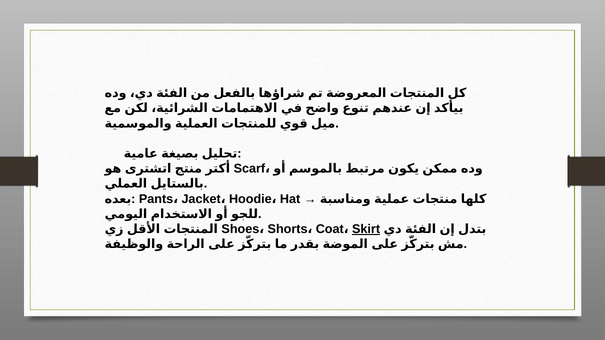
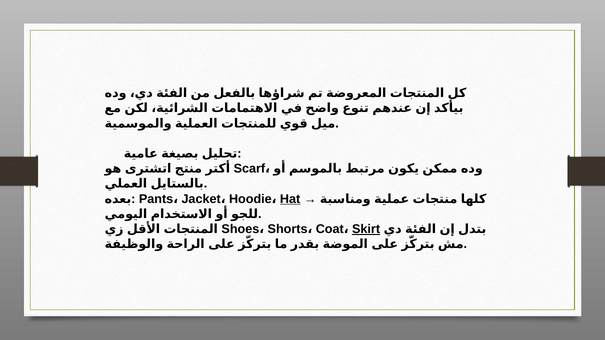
Hat underline: none -> present (290, 199)
